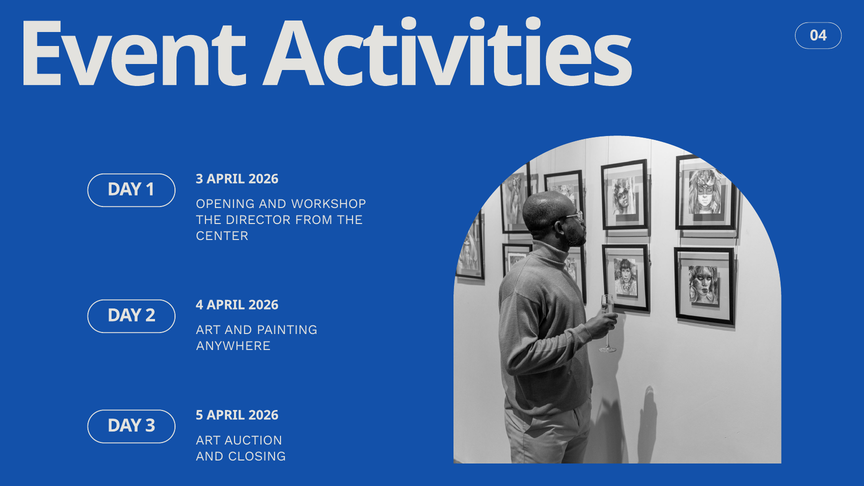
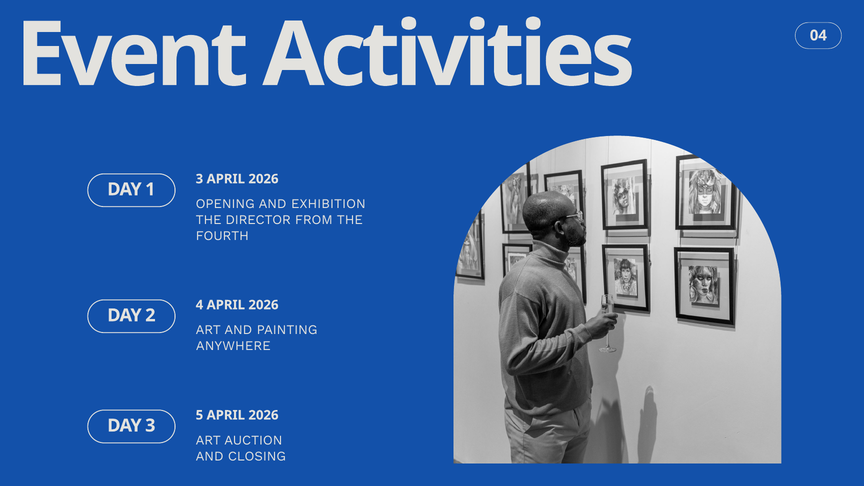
WORKSHOP: WORKSHOP -> EXHIBITION (328, 204)
CENTER: CENTER -> FOURTH (222, 236)
